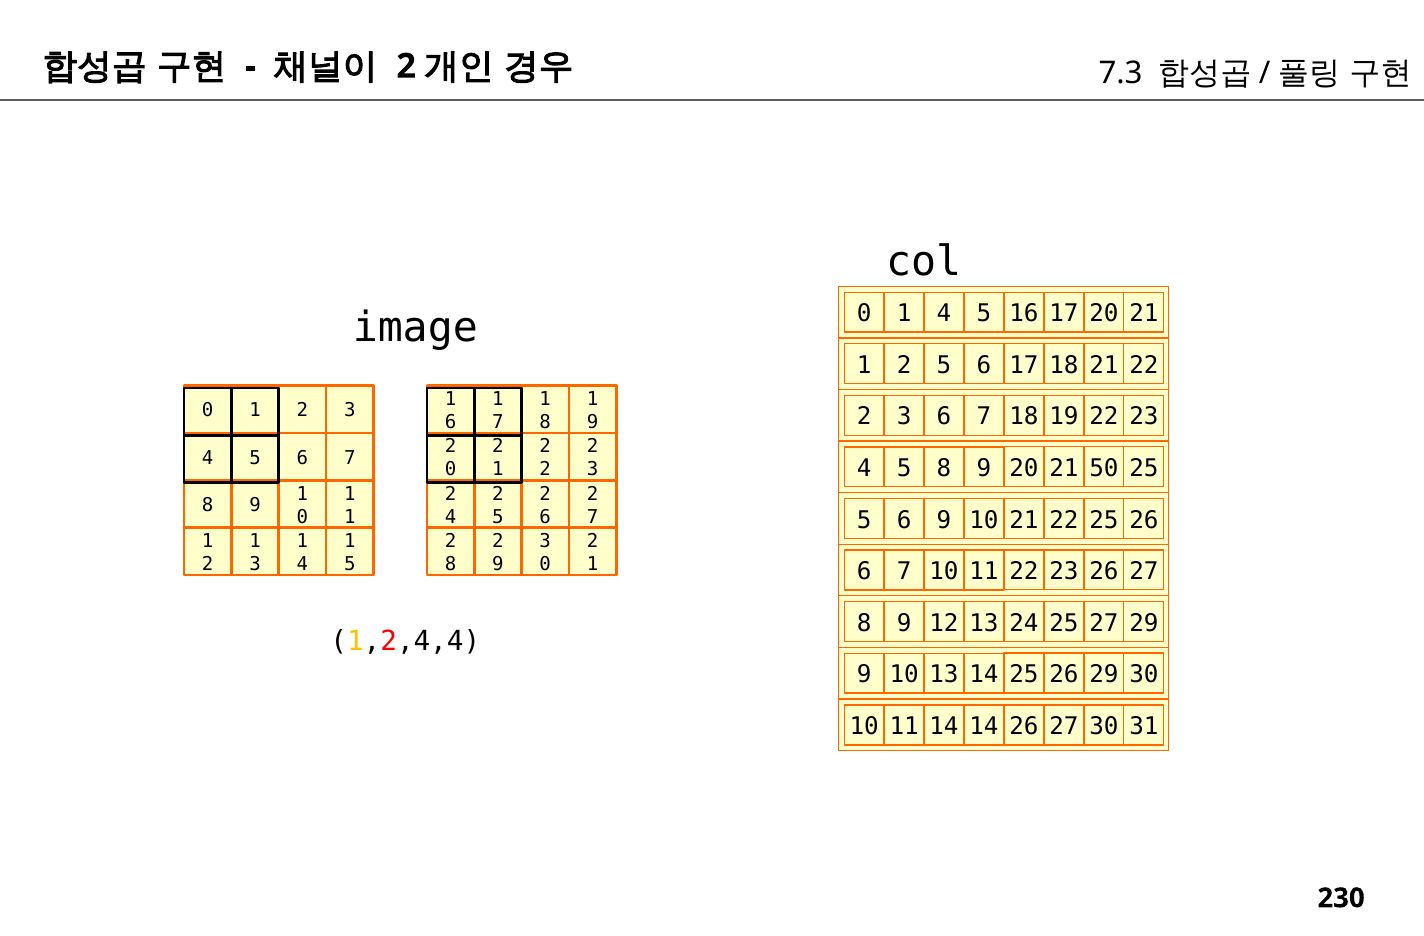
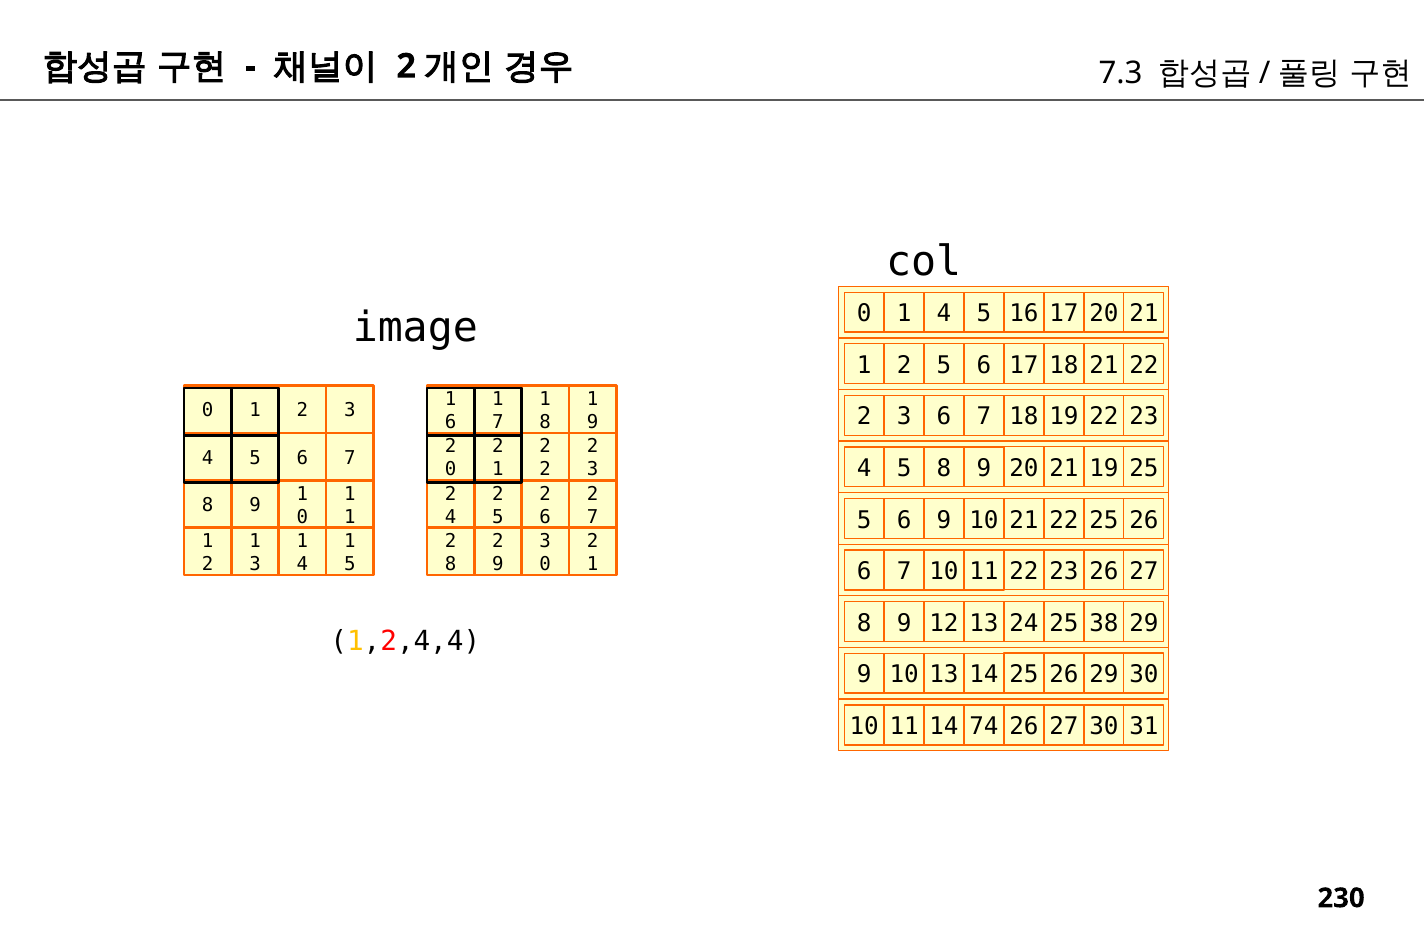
21 50: 50 -> 19 (1104, 468)
25 27: 27 -> 38 (1104, 623)
14 14: 14 -> 74 (984, 726)
